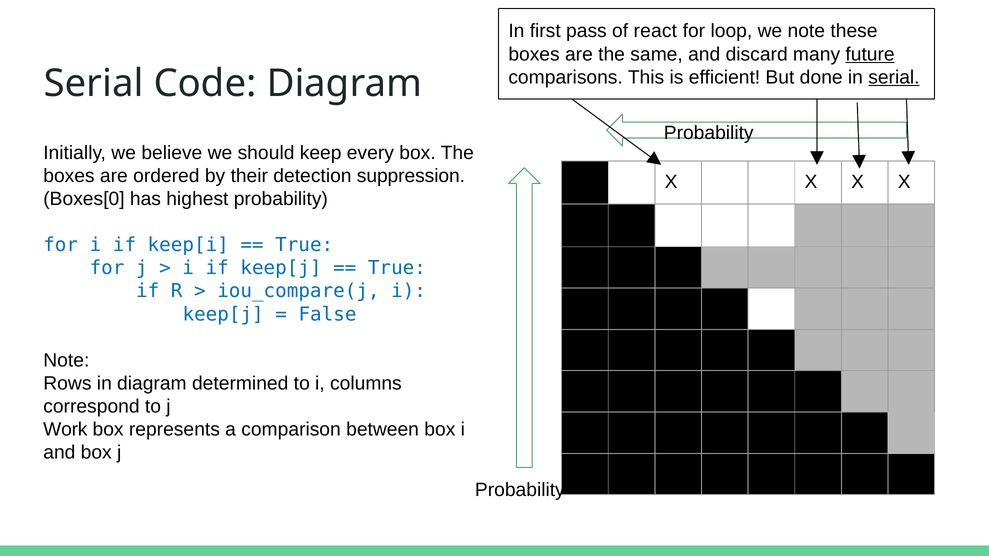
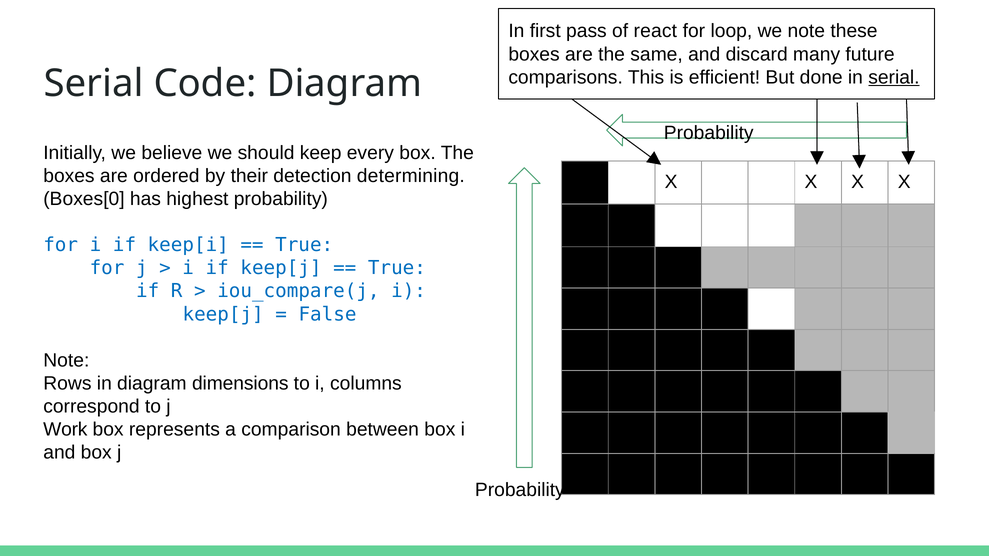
future underline: present -> none (870, 54)
suppression: suppression -> determining (411, 176)
determined: determined -> dimensions (240, 384)
